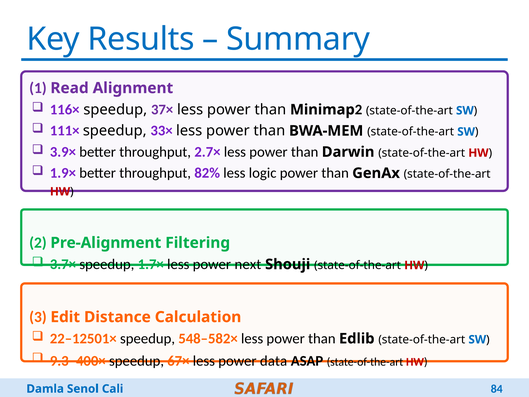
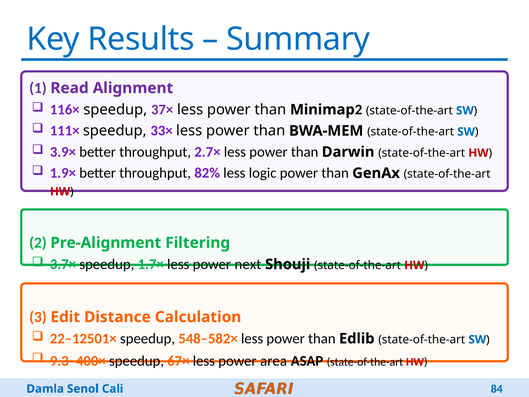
data: data -> area (274, 361)
